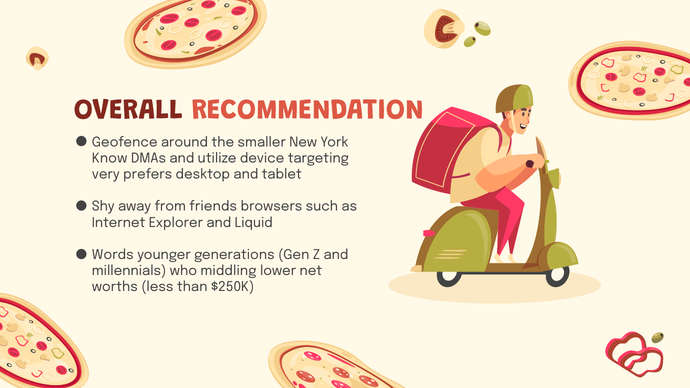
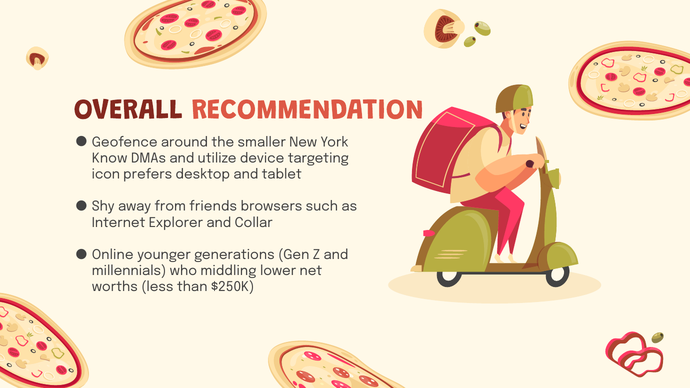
very: very -> icon (106, 174)
Liquid: Liquid -> Collar (254, 223)
Words: Words -> Online (113, 255)
